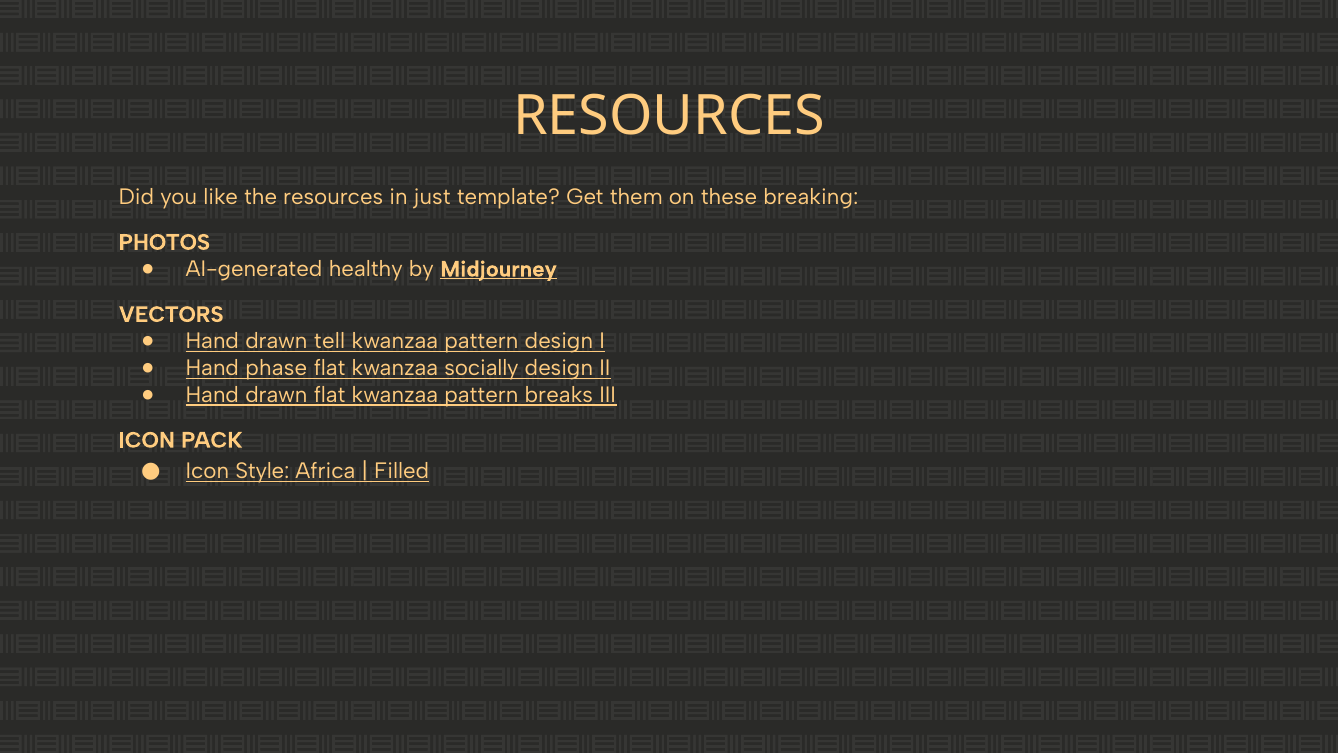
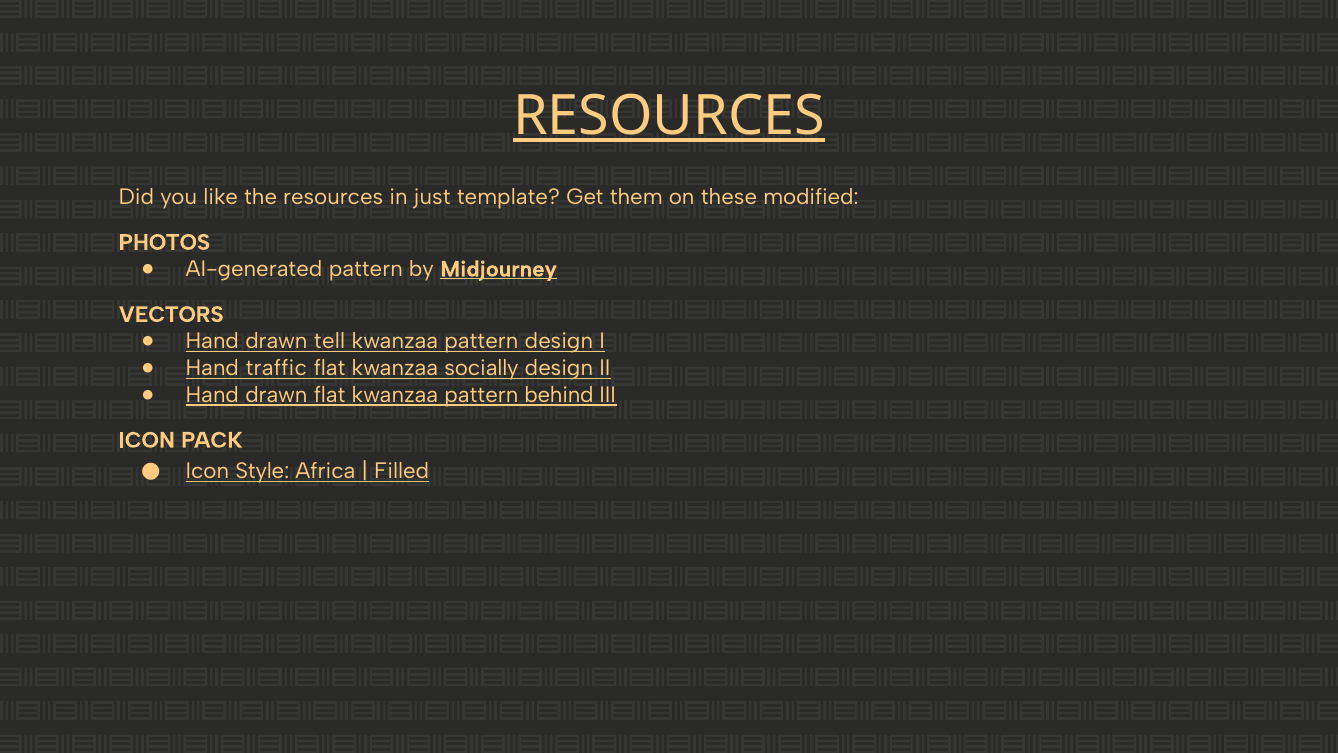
RESOURCES underline: none -> present (669, 116)
breaking: breaking -> modified (811, 197)
AI-generated healthy: healthy -> pattern (366, 269)
phase: phase -> traffic (276, 368)
breaks: breaks -> behind (559, 395)
